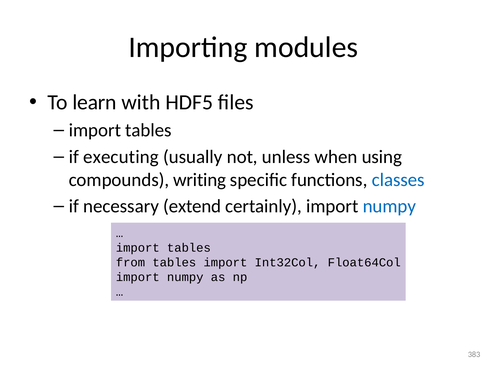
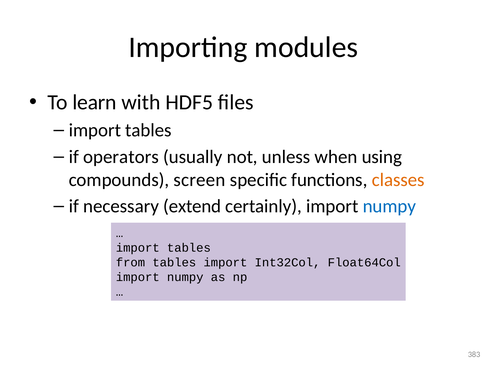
executing: executing -> operators (121, 157)
writing: writing -> screen (199, 179)
classes colour: blue -> orange (398, 179)
